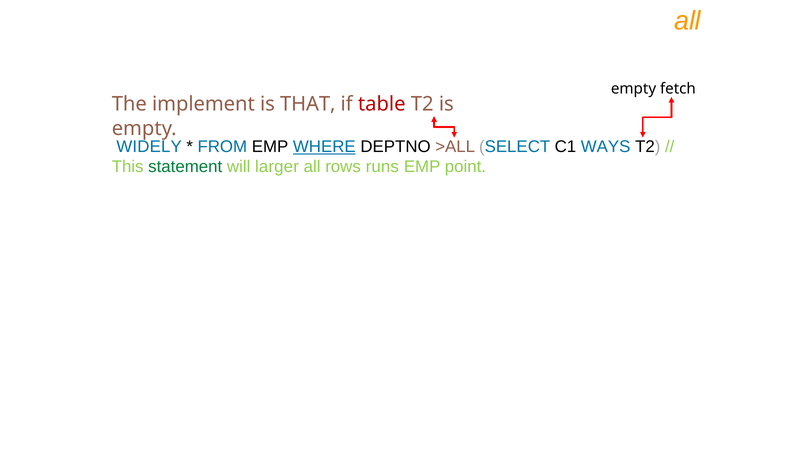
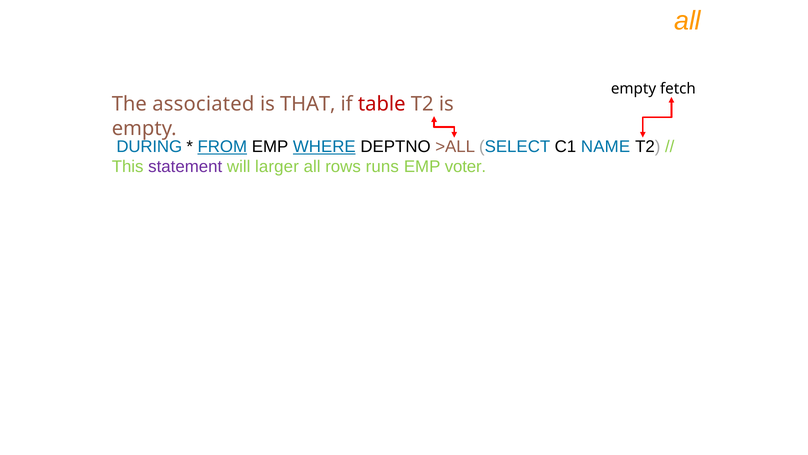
implement: implement -> associated (203, 104)
WIDELY: WIDELY -> DURING (149, 146)
FROM underline: none -> present (222, 146)
WAYS: WAYS -> NAME (606, 146)
statement colour: green -> purple (185, 167)
point: point -> voter (465, 167)
